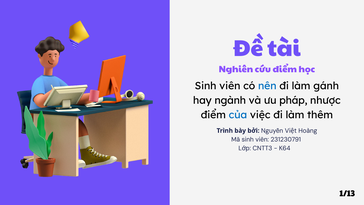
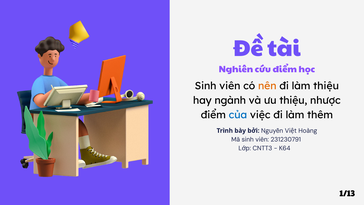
nên colour: blue -> orange (267, 86)
làm gánh: gánh -> thiệu (326, 86)
ưu pháp: pháp -> thiệu (293, 100)
